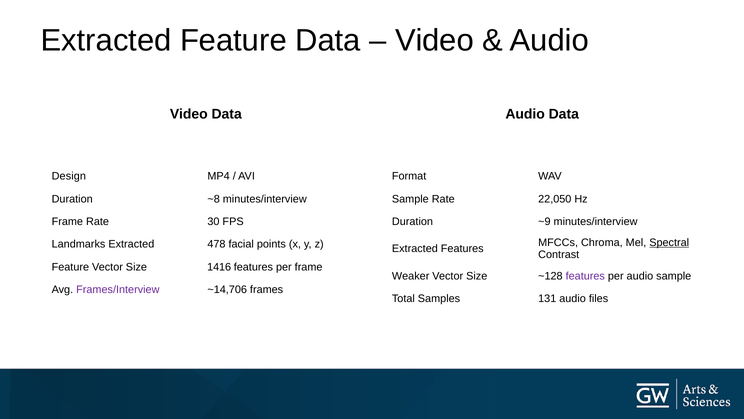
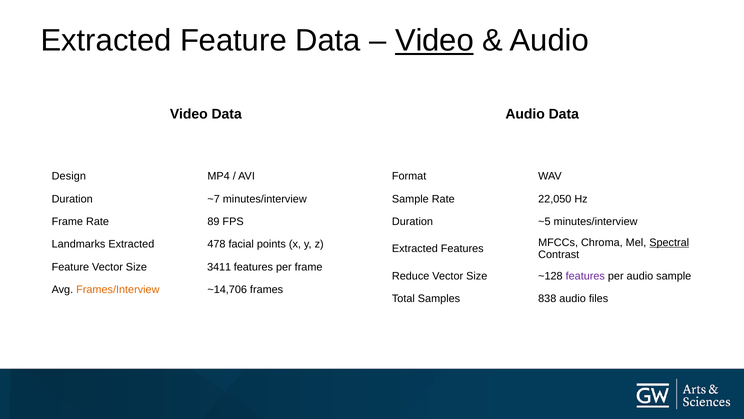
Video underline: none -> present (434, 40)
~8: ~8 -> ~7 (214, 199)
30: 30 -> 89 (213, 221)
~9: ~9 -> ~5 (544, 221)
1416: 1416 -> 3411 (219, 267)
Weaker: Weaker -> Reduce (411, 276)
Frames/Interview colour: purple -> orange (118, 289)
131: 131 -> 838 (547, 298)
